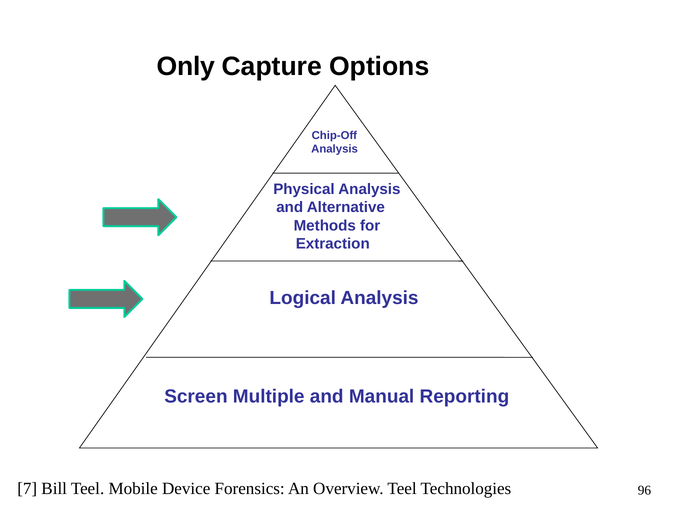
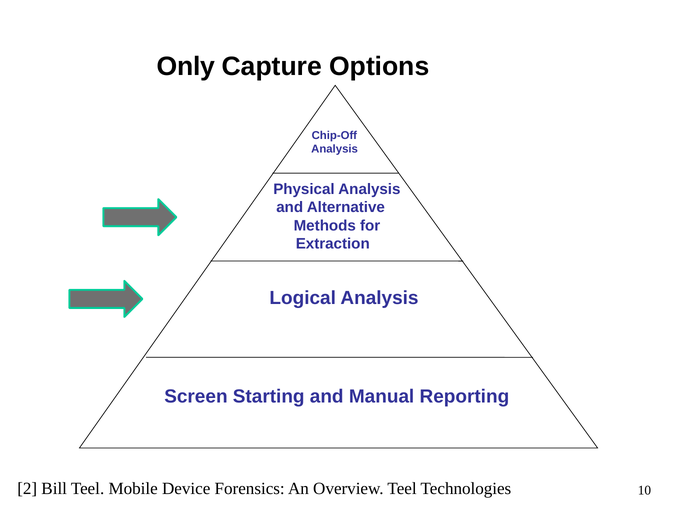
Multiple: Multiple -> Starting (269, 397)
7: 7 -> 2 (27, 489)
96: 96 -> 10 (644, 490)
